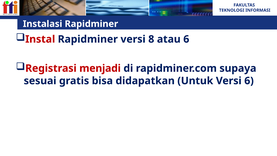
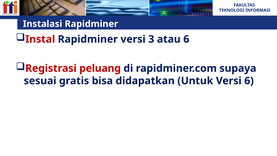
8: 8 -> 3 (151, 39)
menjadi: menjadi -> peluang (100, 68)
